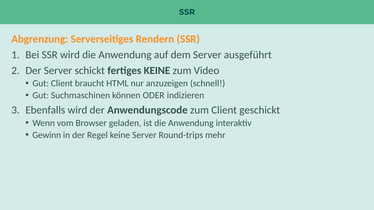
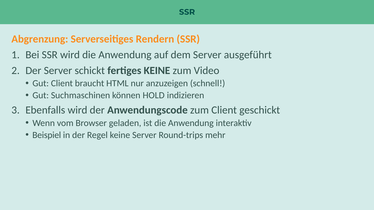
ODER: ODER -> HOLD (154, 95)
Gewinn: Gewinn -> Beispiel (47, 135)
